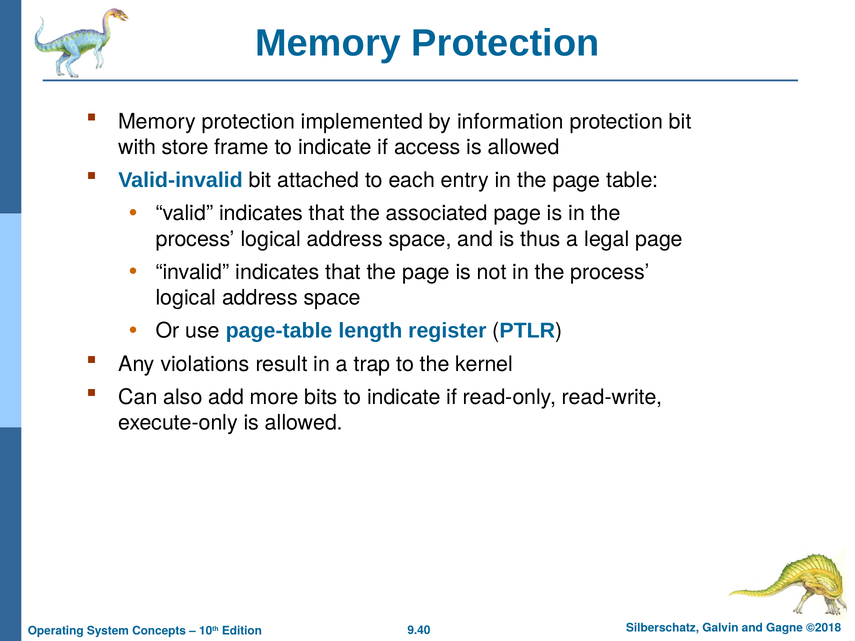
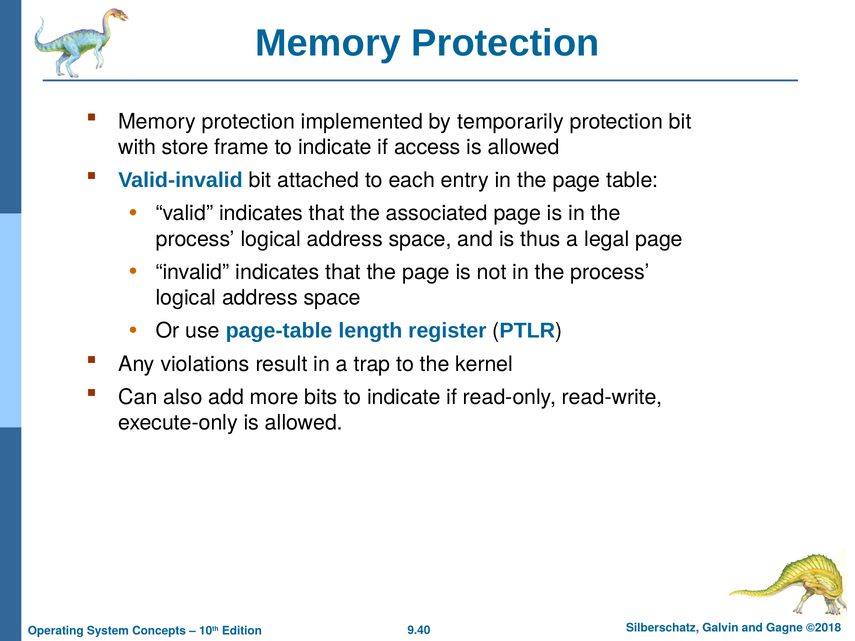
information: information -> temporarily (510, 122)
